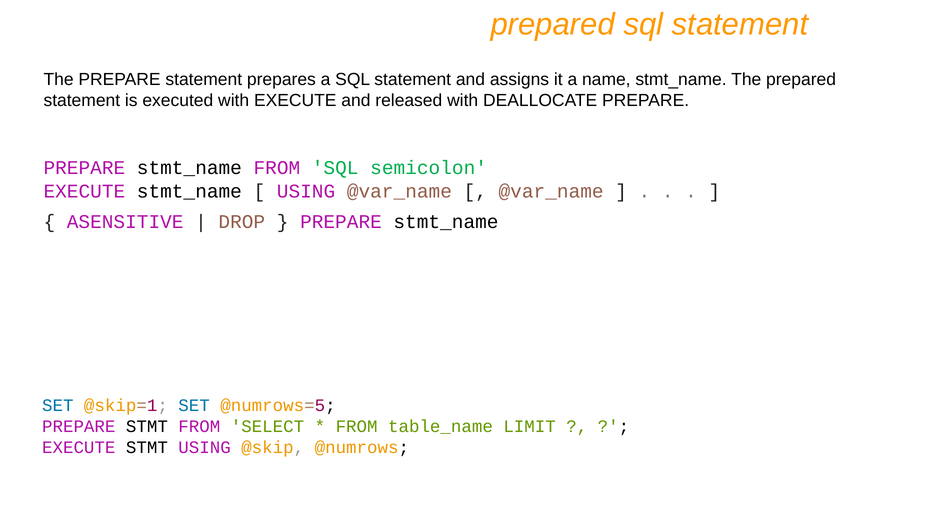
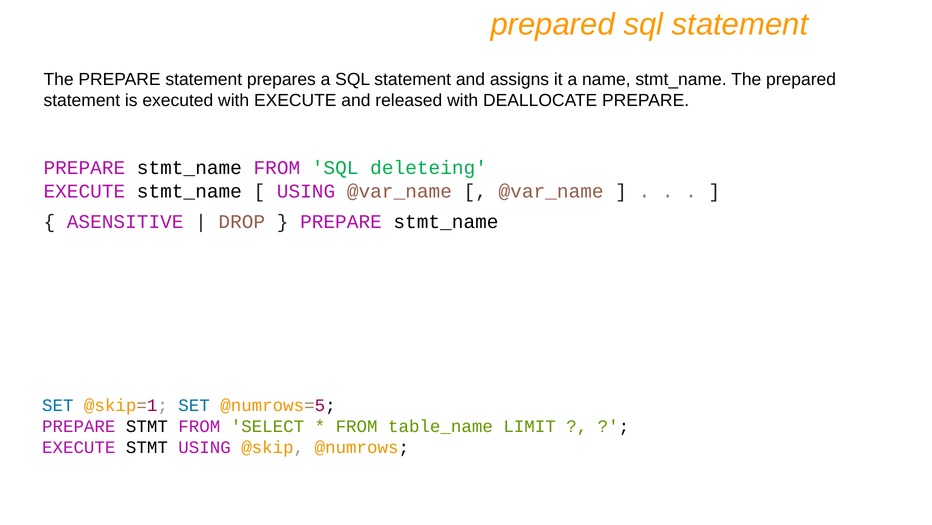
semicolon: semicolon -> deleteing (429, 168)
